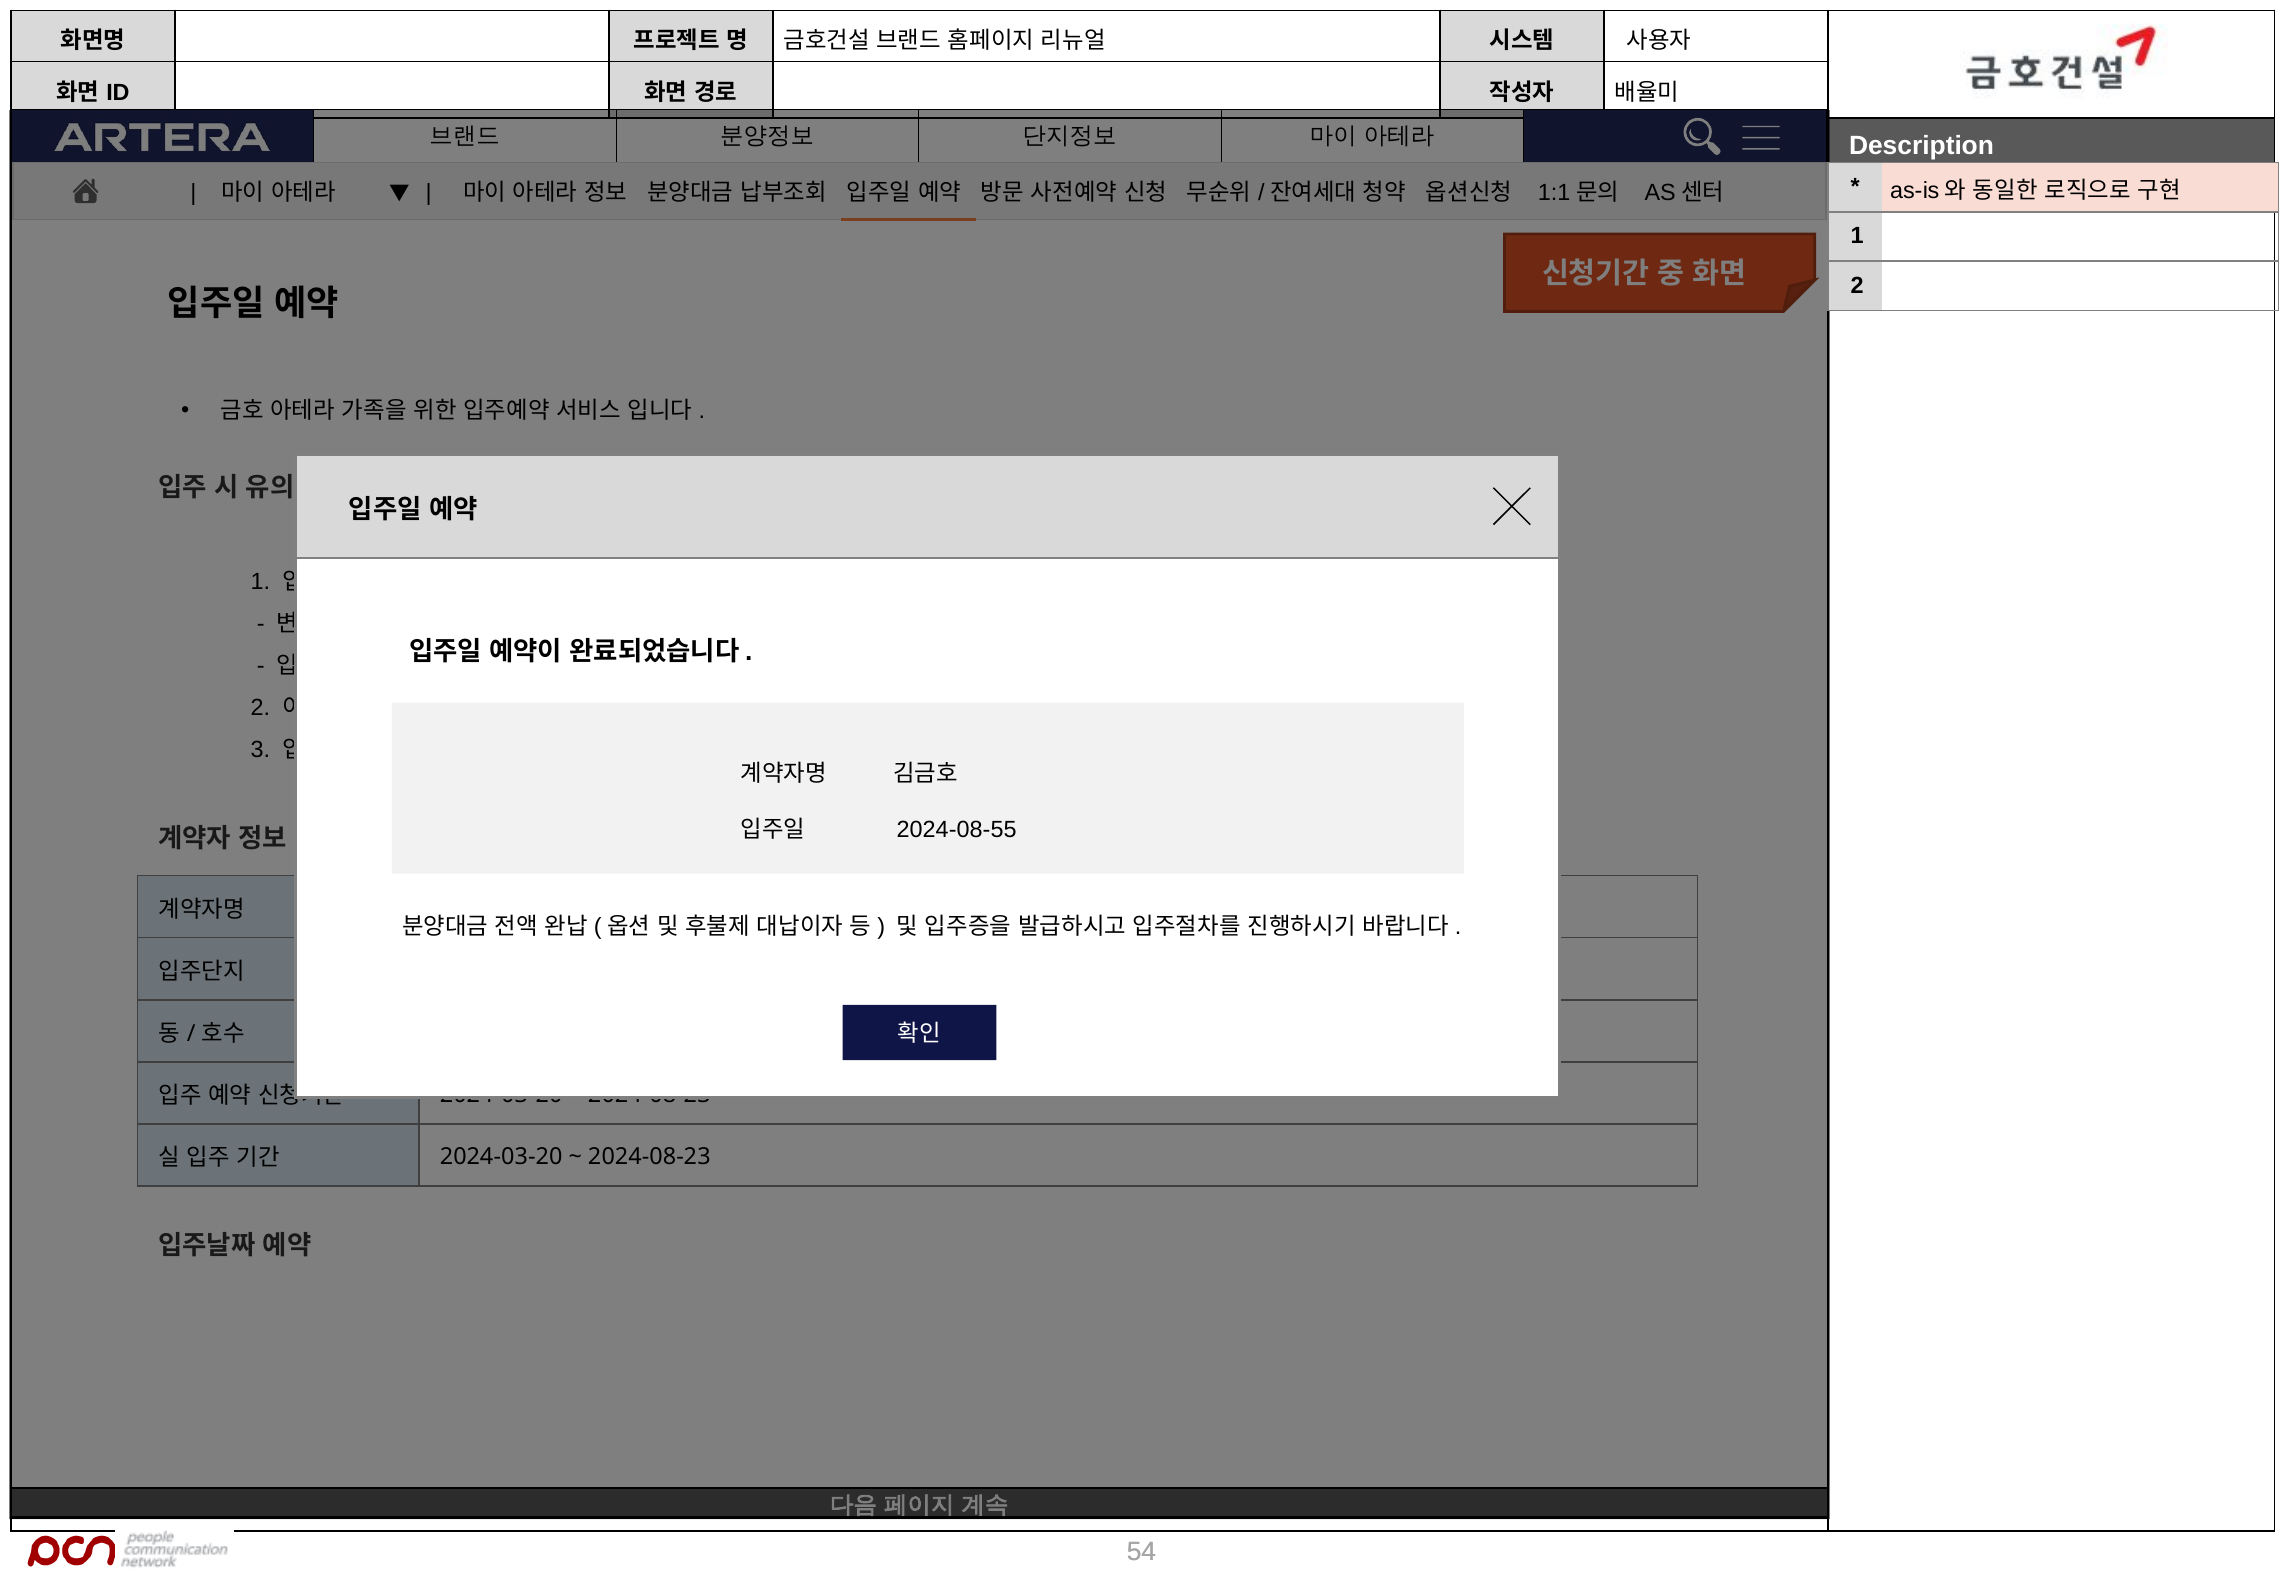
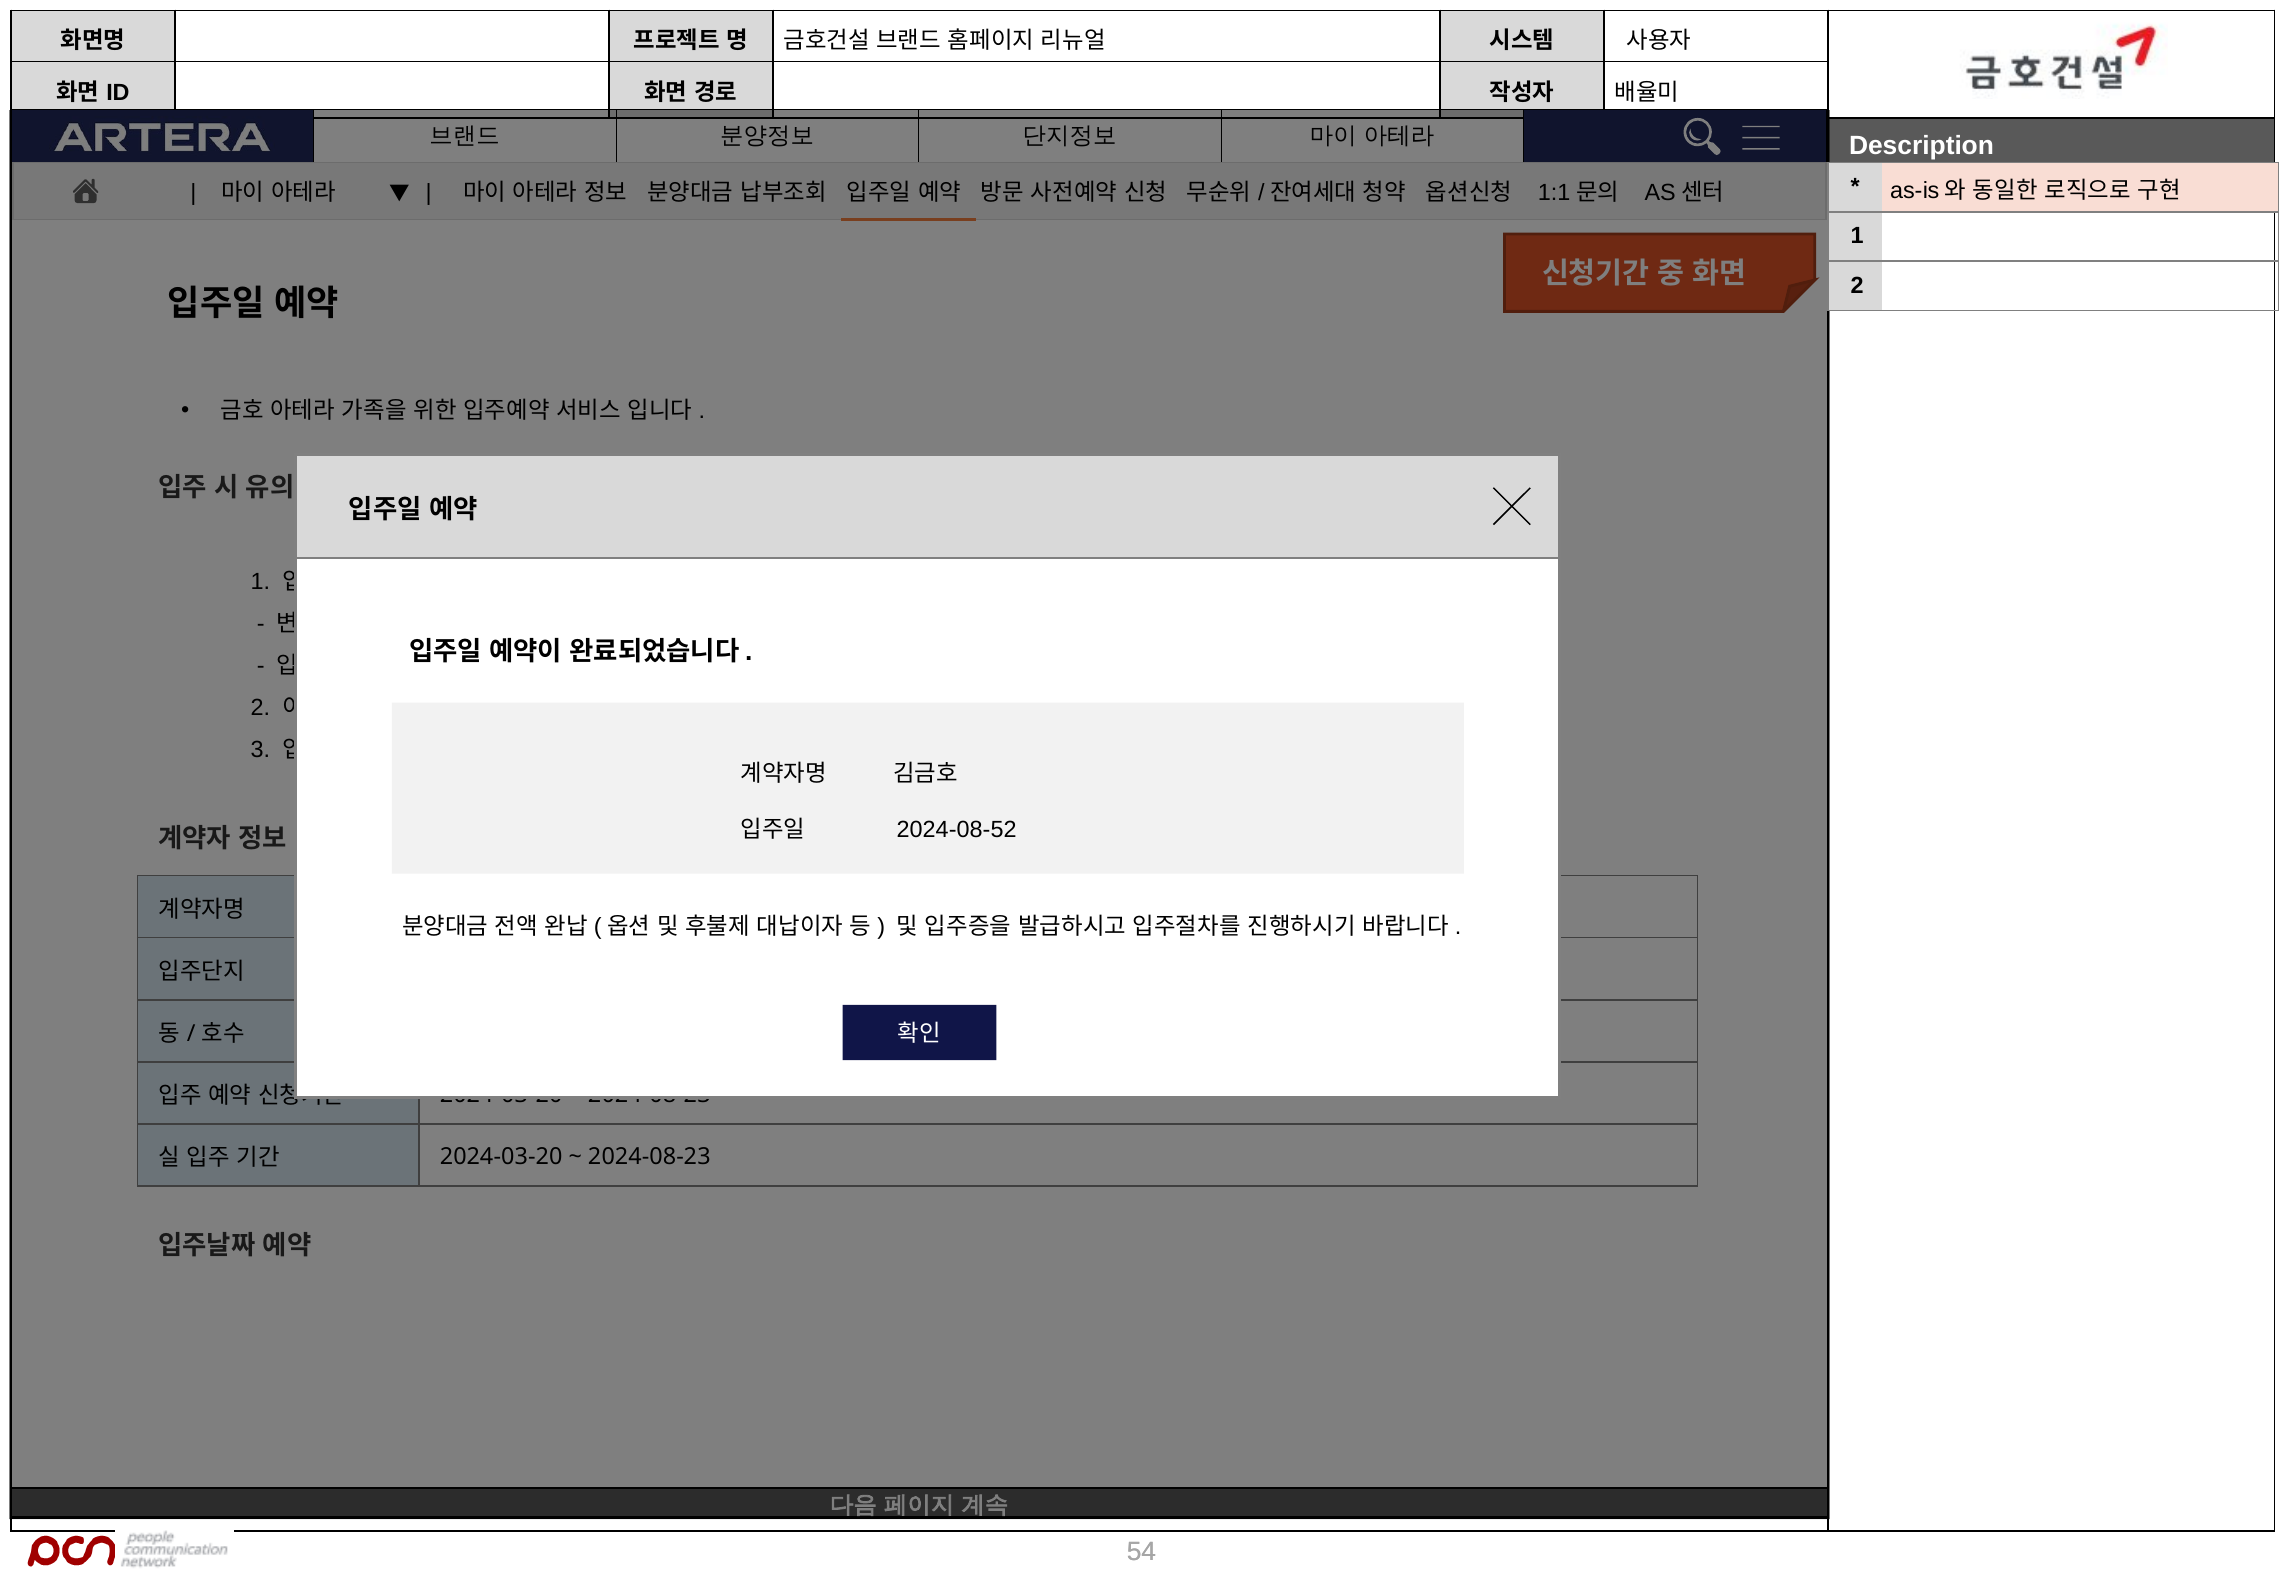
2024-08-55: 2024-08-55 -> 2024-08-52 (957, 830)
